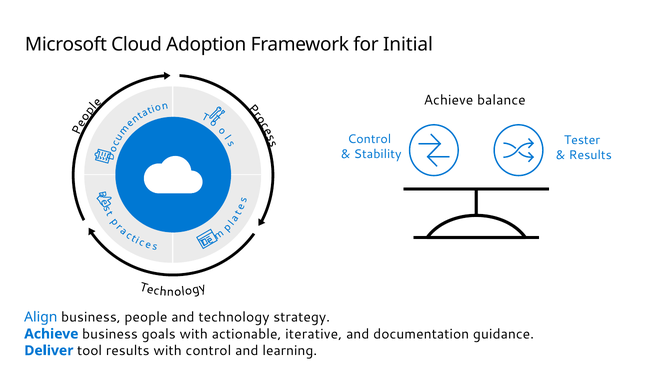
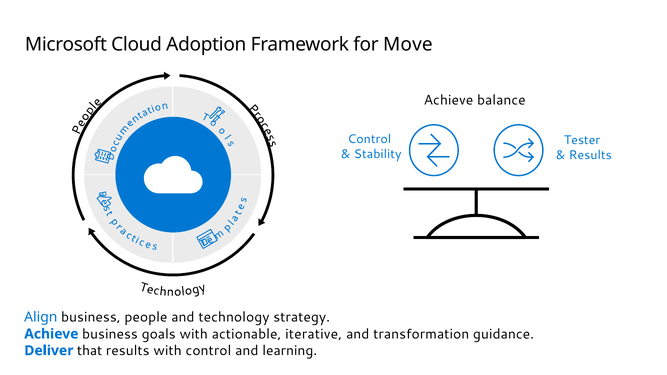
Initial: Initial -> Move (408, 44)
documentation: documentation -> transformation (421, 334)
tool: tool -> that (90, 351)
